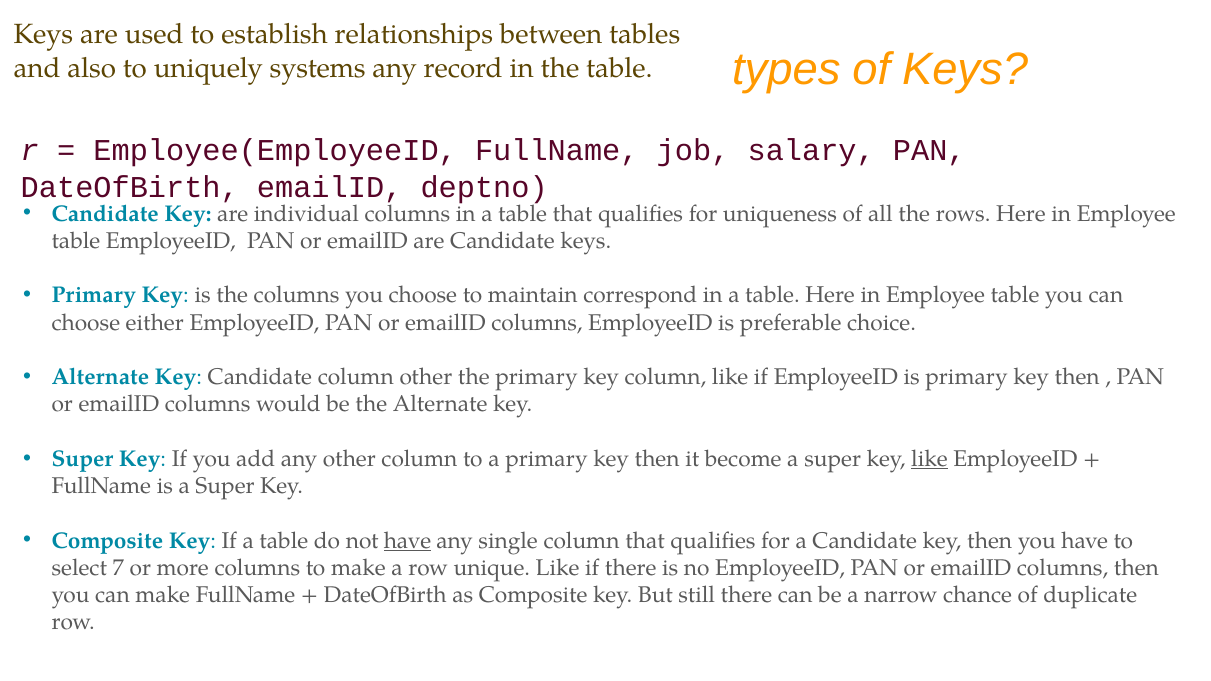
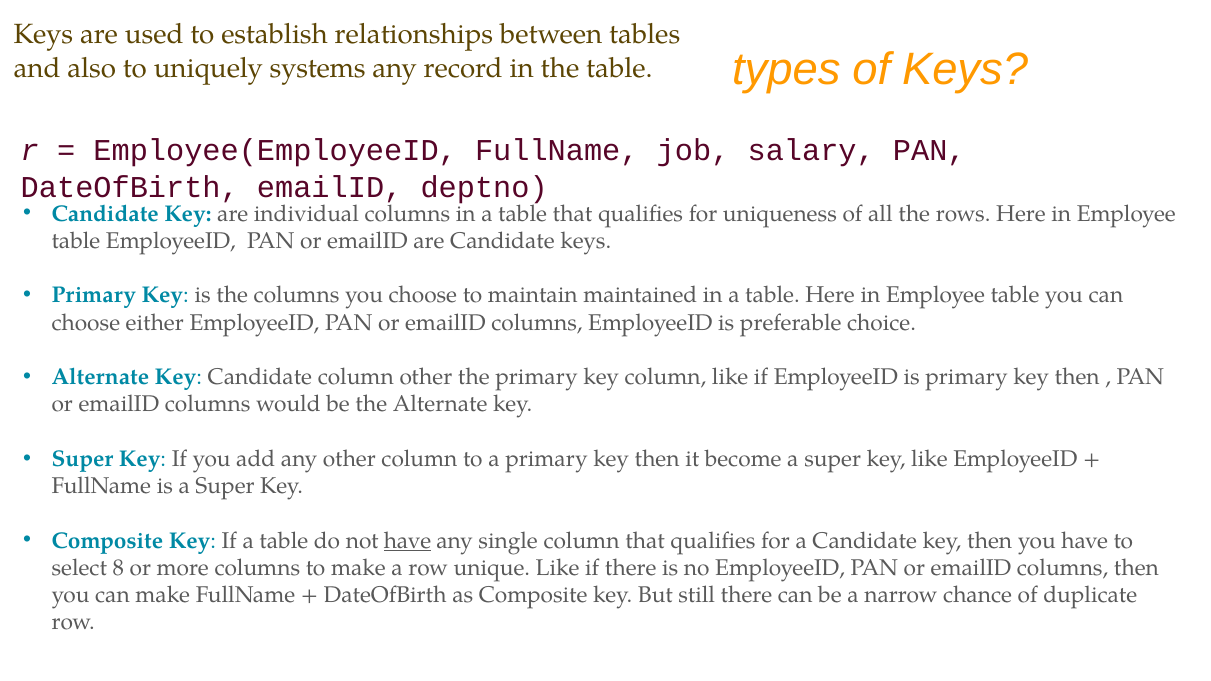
correspond: correspond -> maintained (640, 296)
like underline: present -> none (929, 459)
7: 7 -> 8 (118, 568)
